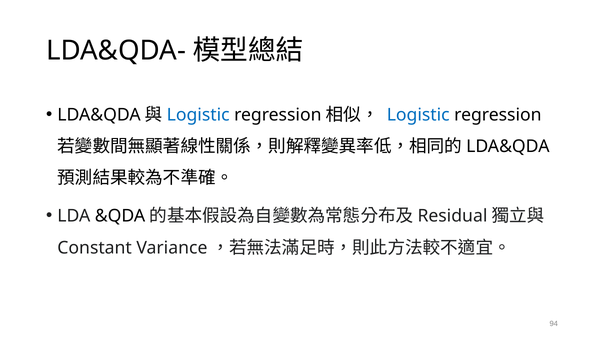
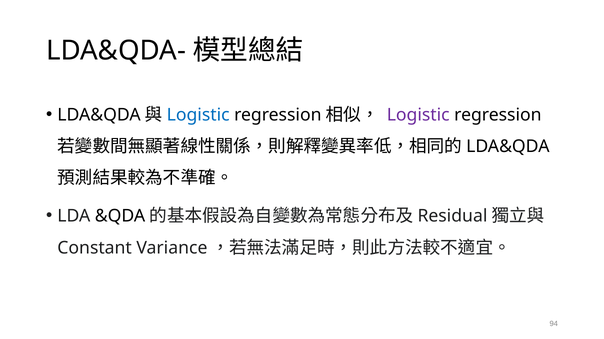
Logistic colour: blue -> purple (418, 115)
